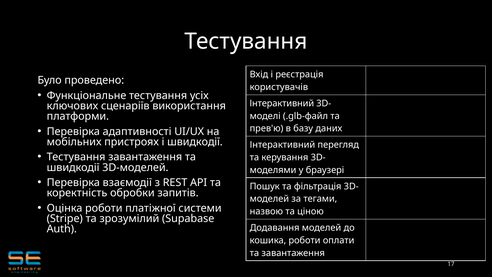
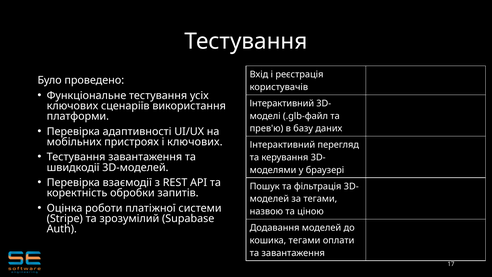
і швидкодії: швидкодії -> ключових (195, 142)
кошика роботи: роботи -> тегами (304, 240)
